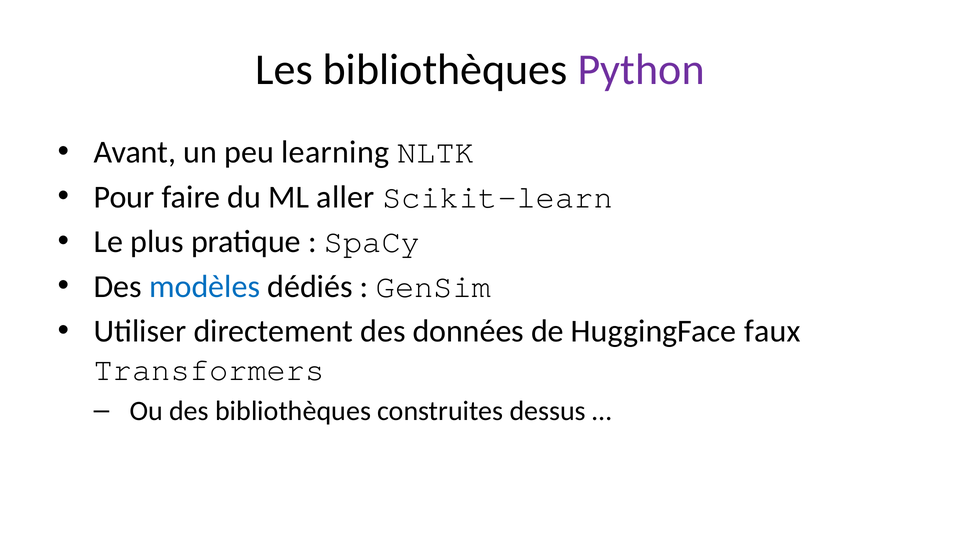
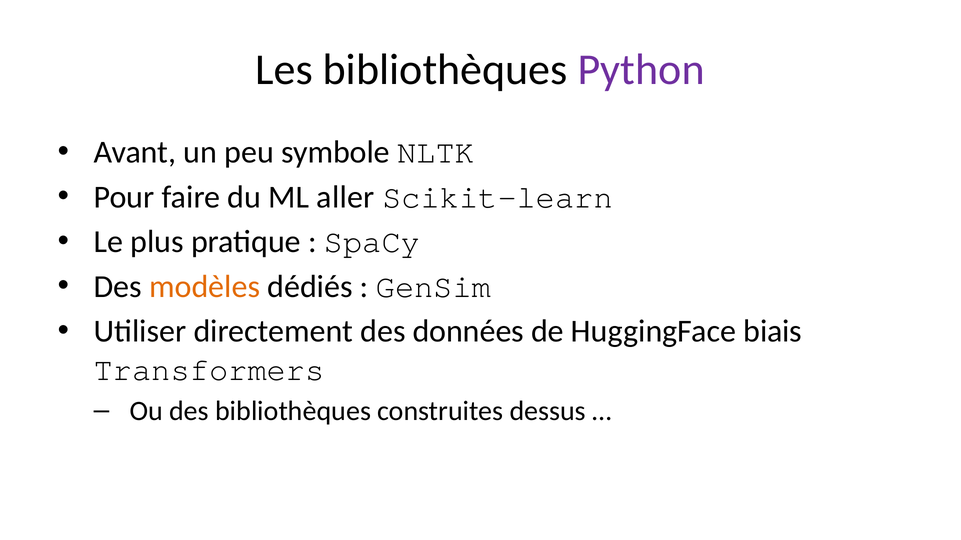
learning: learning -> symbole (335, 152)
modèles colour: blue -> orange (205, 287)
faux: faux -> biais (773, 332)
